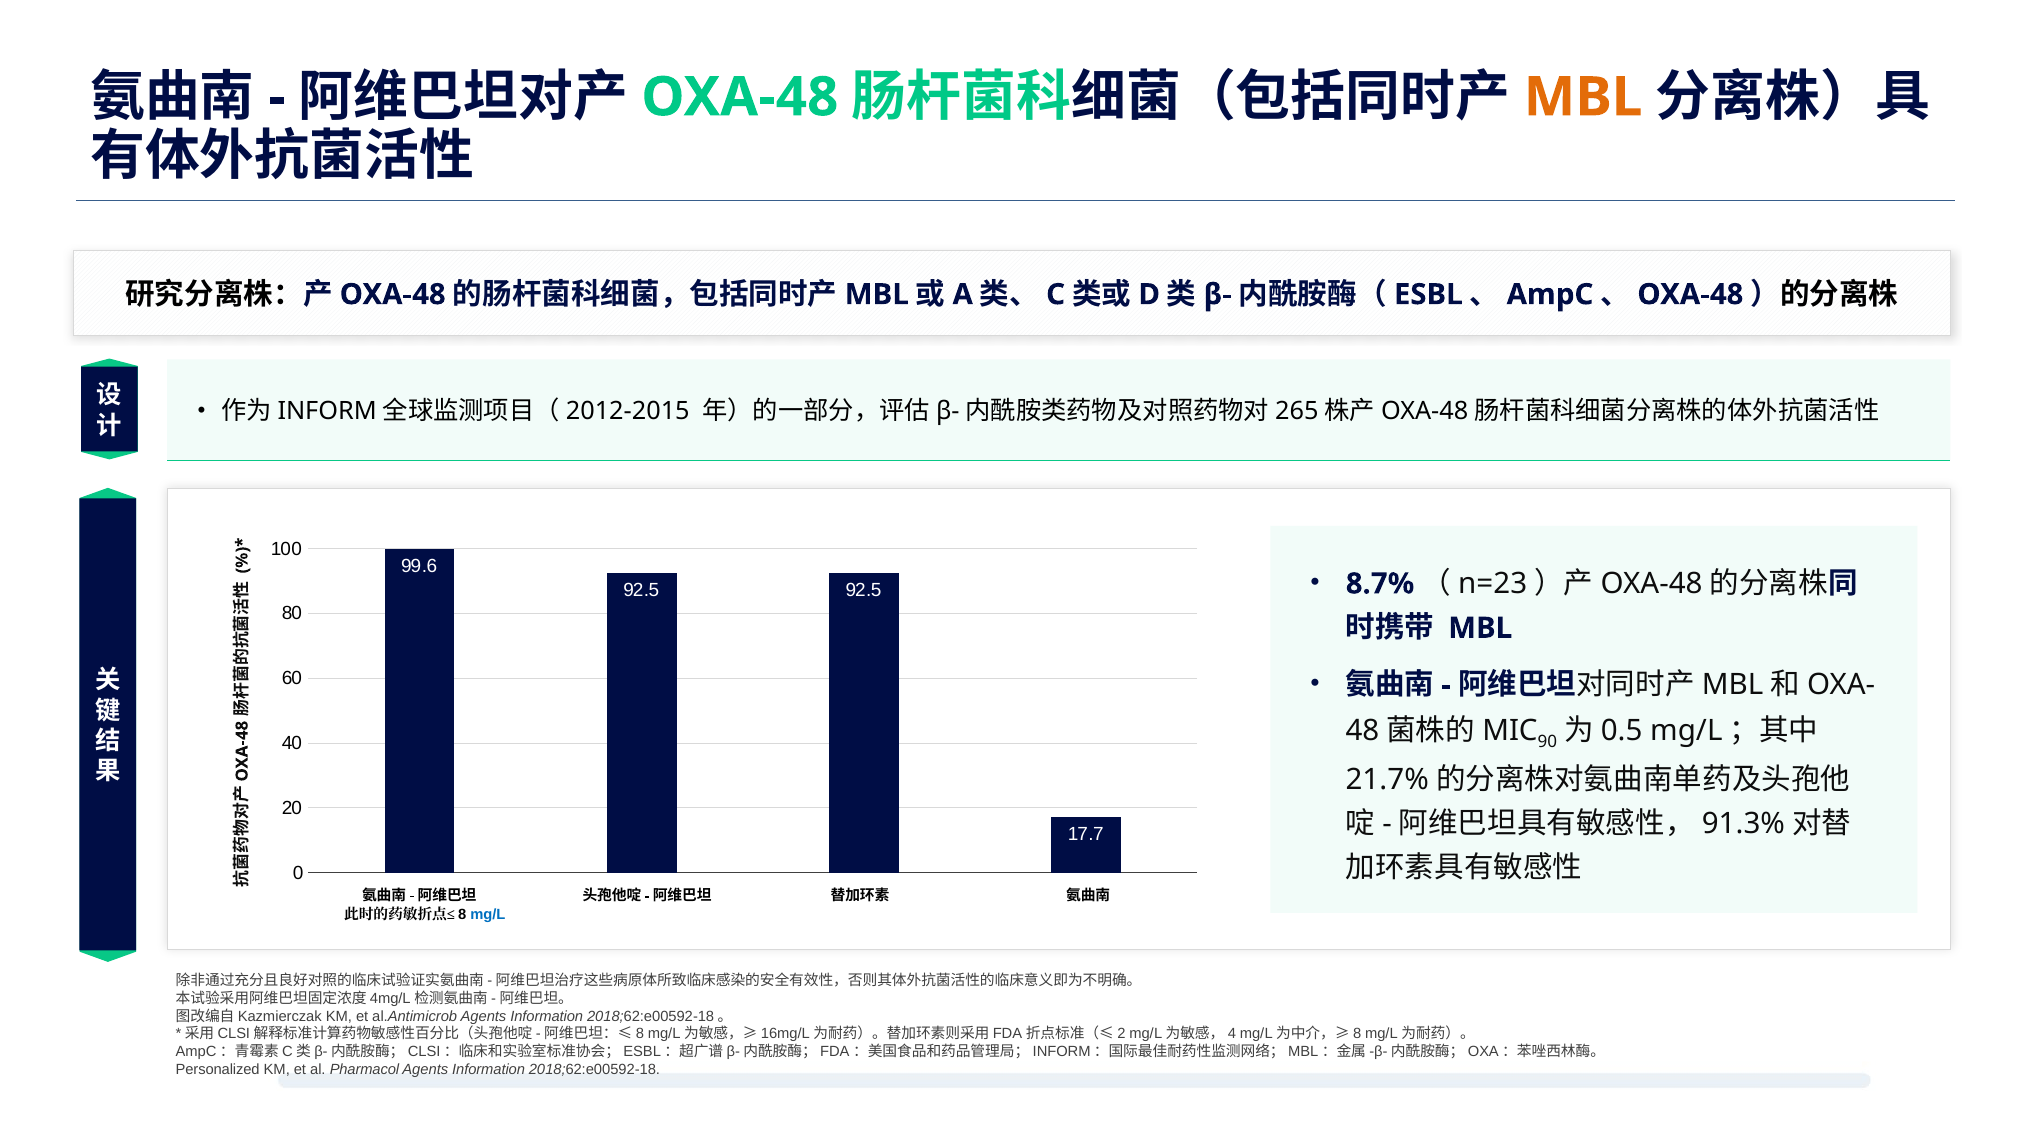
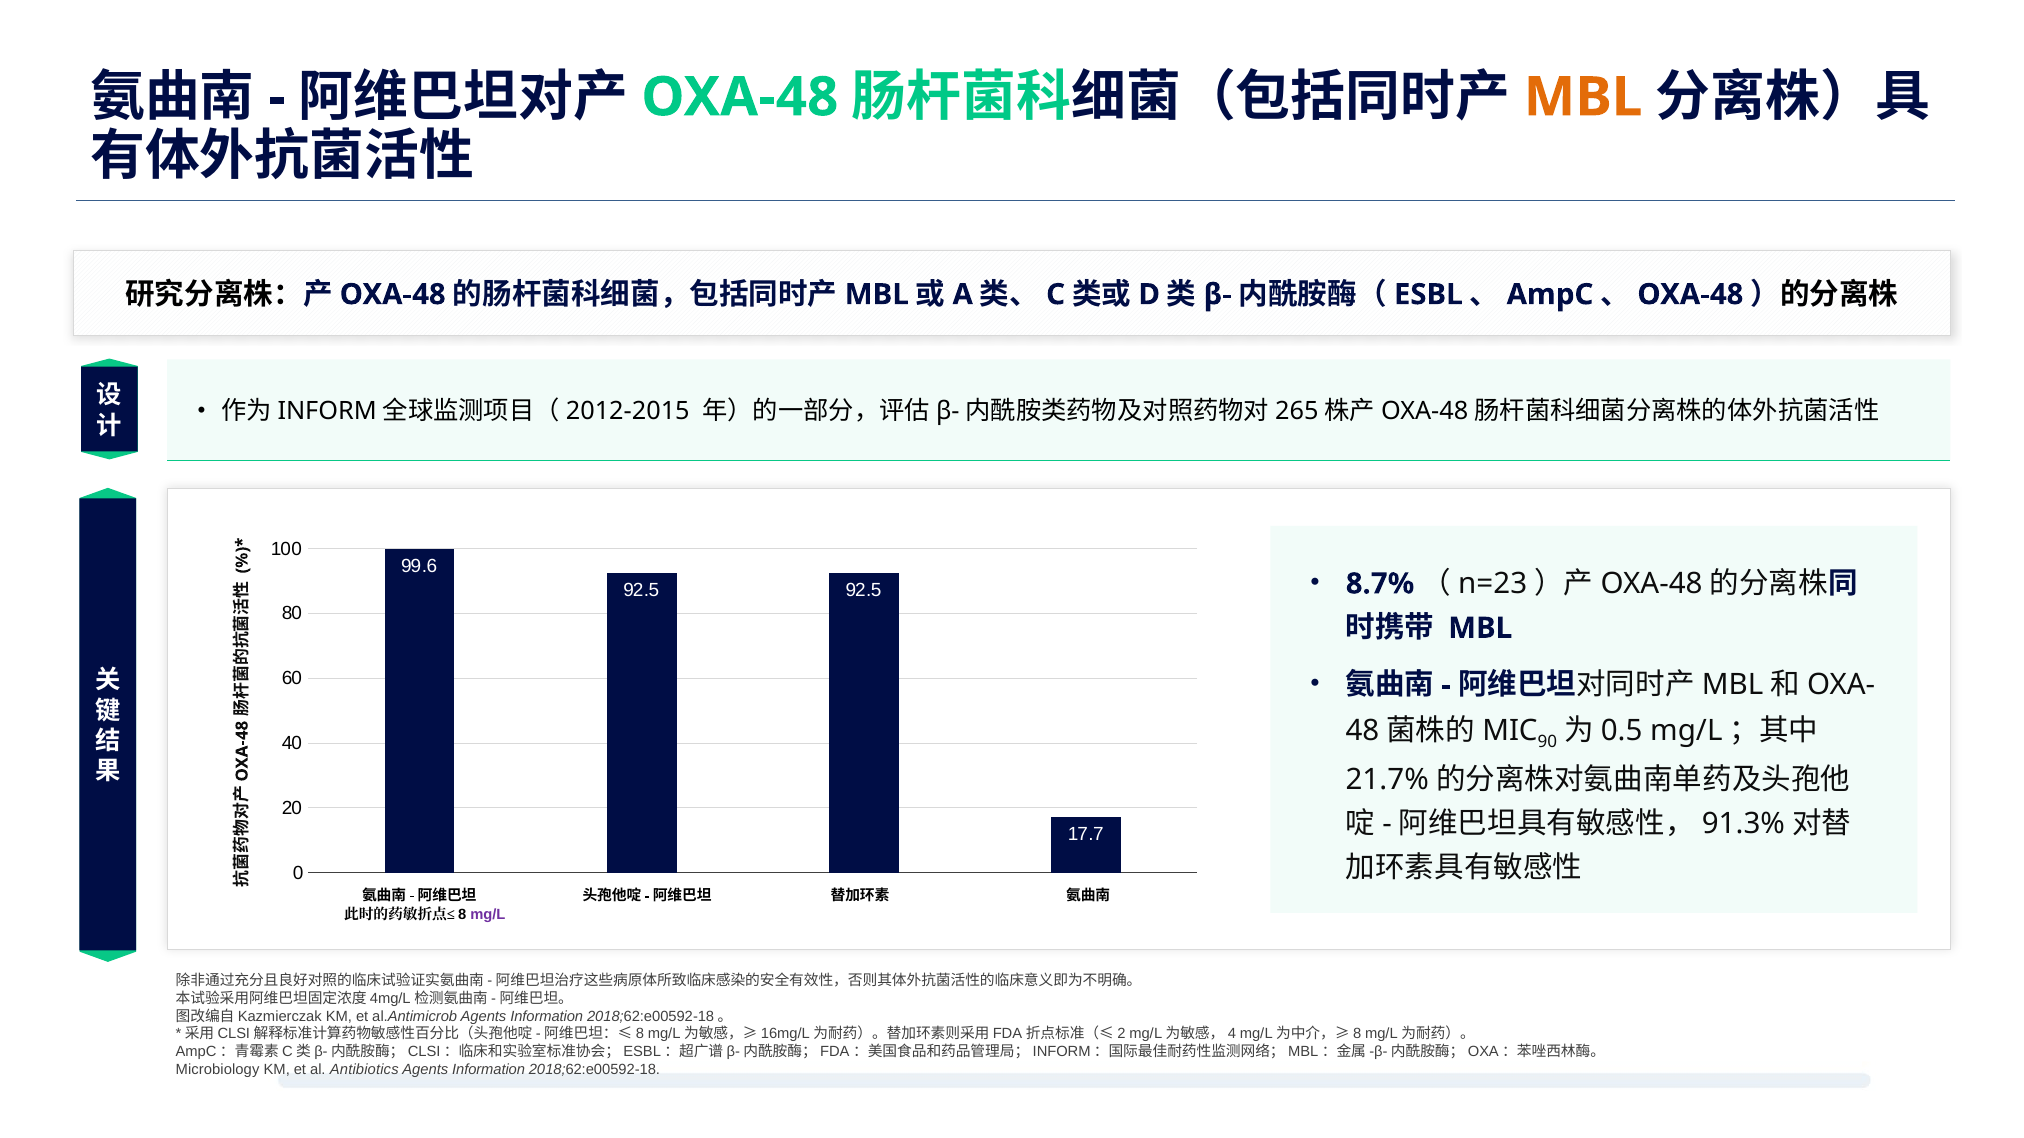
mg/L colour: blue -> purple (488, 915)
Personalized: Personalized -> Microbiology (218, 1070)
Pharmacol: Pharmacol -> Antibiotics (364, 1070)
